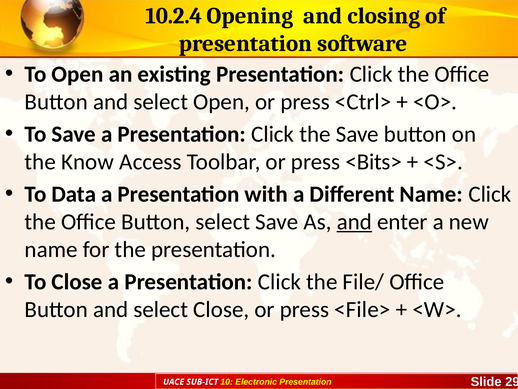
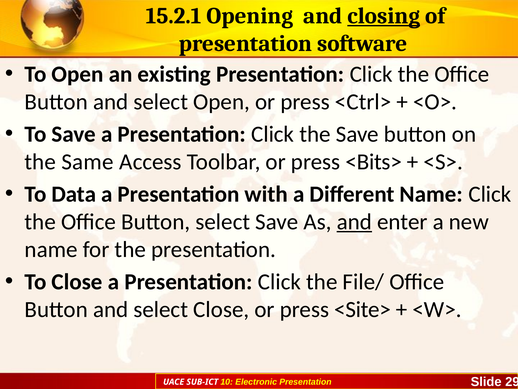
10.2.4: 10.2.4 -> 15.2.1 (174, 16)
closing underline: none -> present (384, 16)
Know: Know -> Same (87, 162)
<File>: <File> -> <Site> (363, 309)
